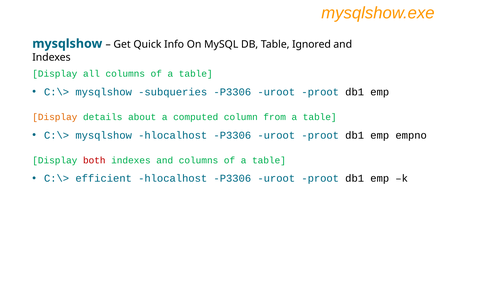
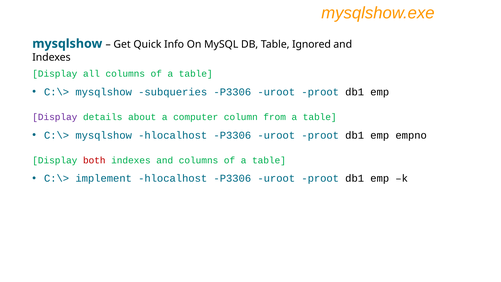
Display colour: orange -> purple (55, 117)
computed: computed -> computer (196, 117)
efficient: efficient -> implement (104, 178)
